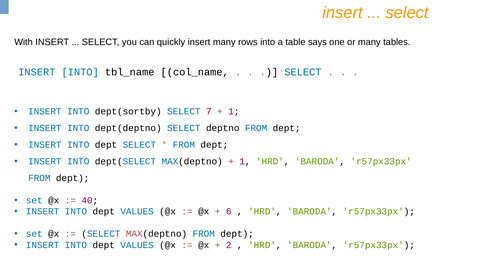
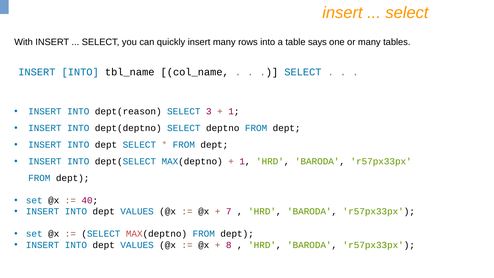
dept(sortby: dept(sortby -> dept(reason (128, 111)
7: 7 -> 3 (209, 111)
6: 6 -> 7 (229, 212)
2: 2 -> 8 (229, 245)
